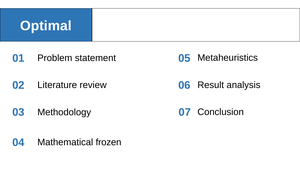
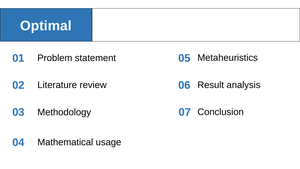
frozen: frozen -> usage (108, 142)
